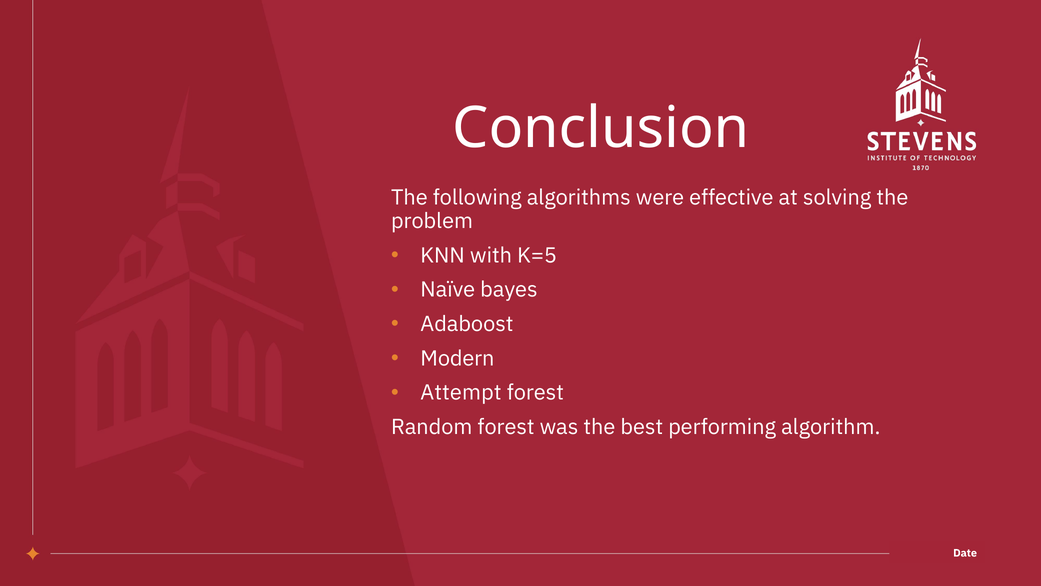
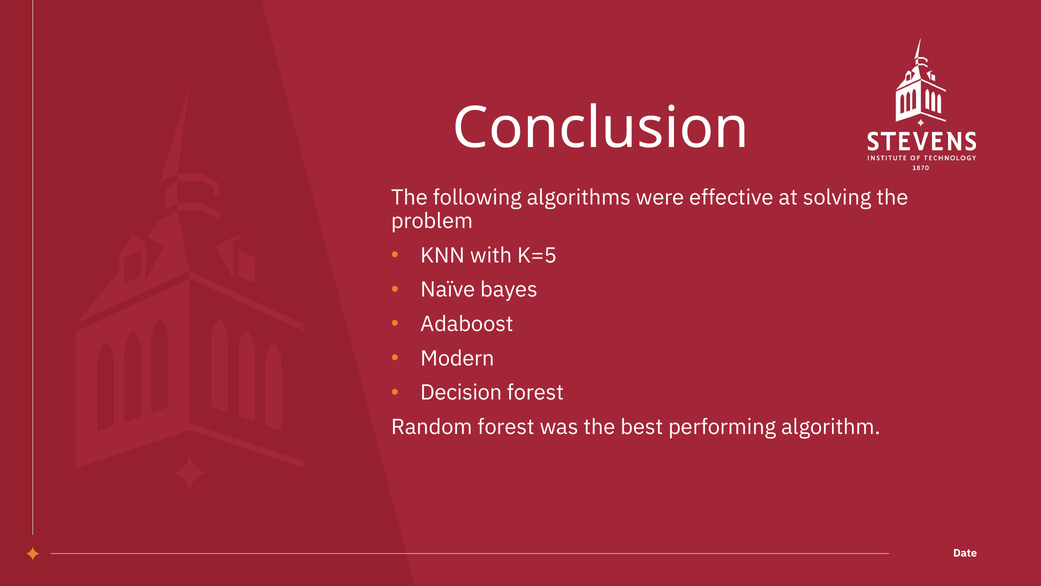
Attempt: Attempt -> Decision (461, 392)
